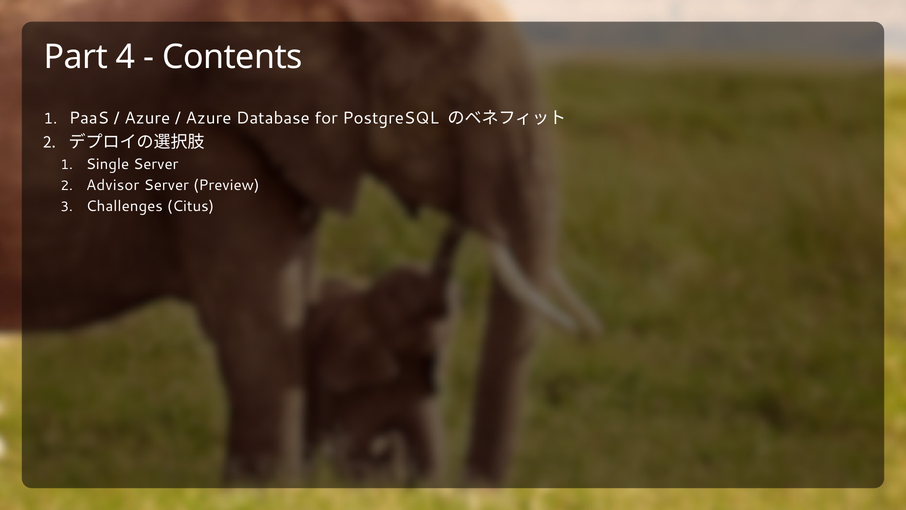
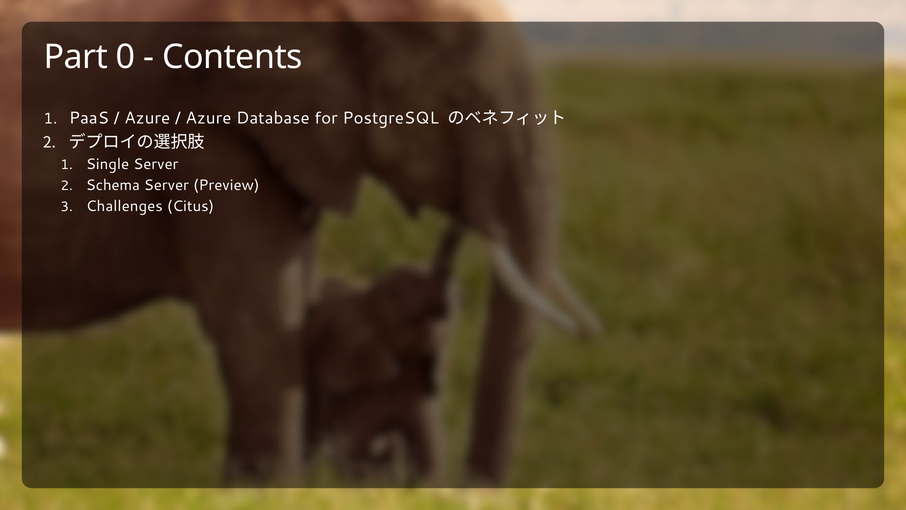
4: 4 -> 0 (126, 57)
Advisor: Advisor -> Schema (113, 185)
